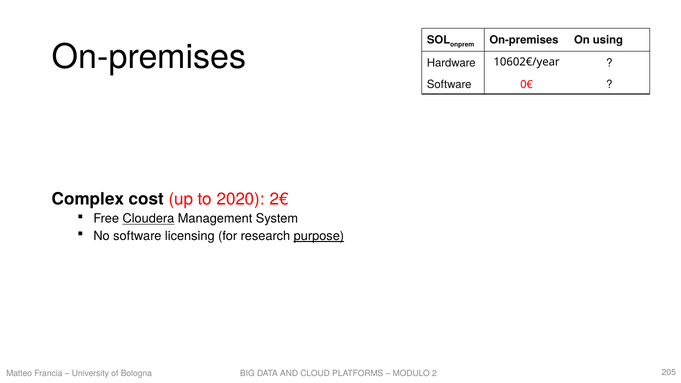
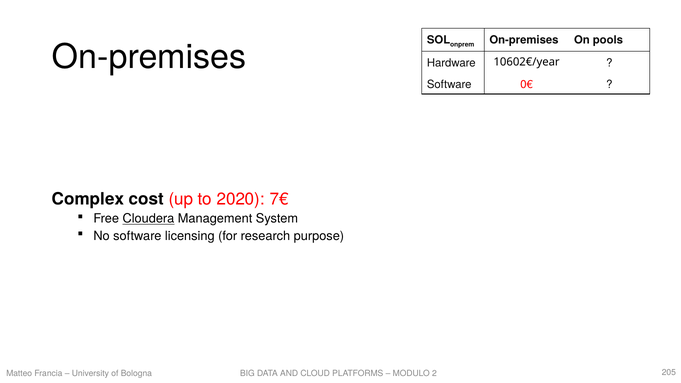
using: using -> pools (608, 40)
2€: 2€ -> 7€ (279, 199)
purpose underline: present -> none (319, 236)
